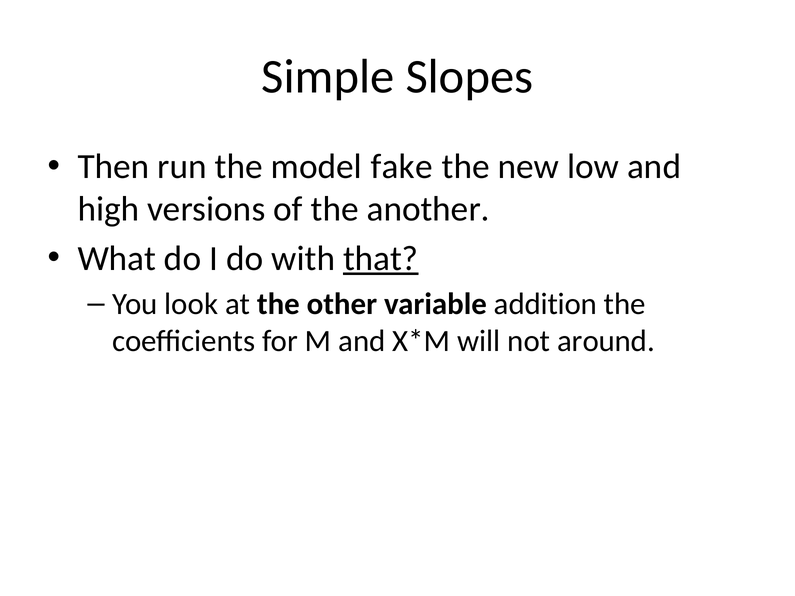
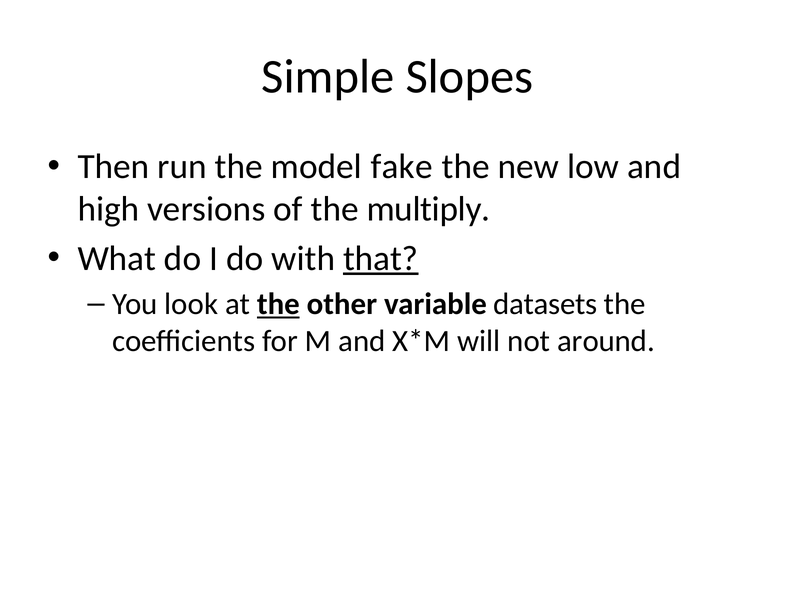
another: another -> multiply (428, 209)
the underline: none -> present (278, 304)
addition: addition -> datasets (545, 304)
